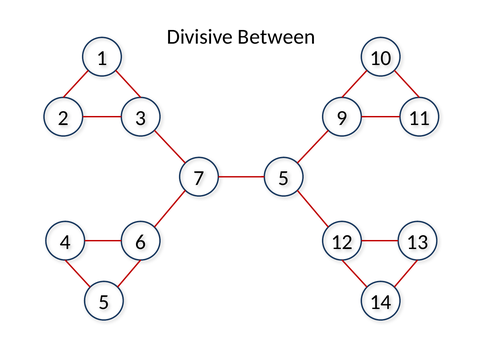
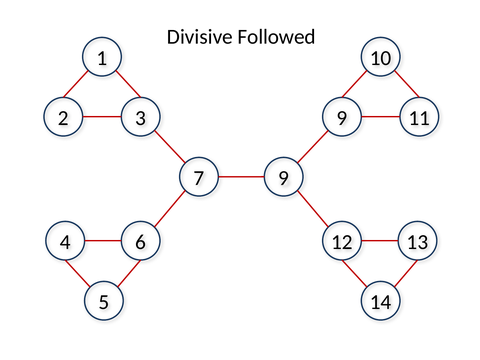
Between: Between -> Followed (277, 37)
7 5: 5 -> 9 (284, 178)
